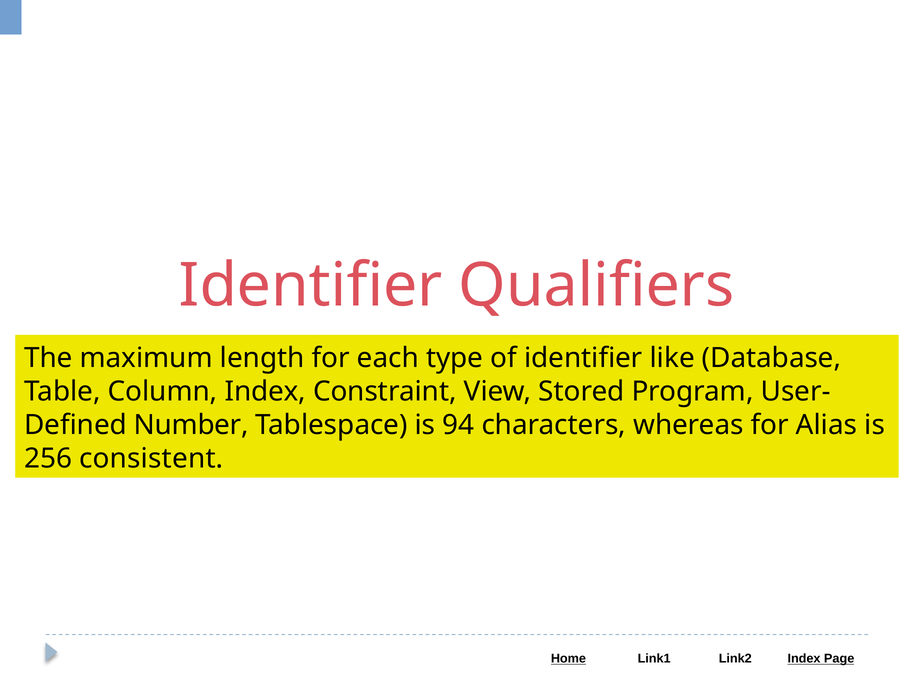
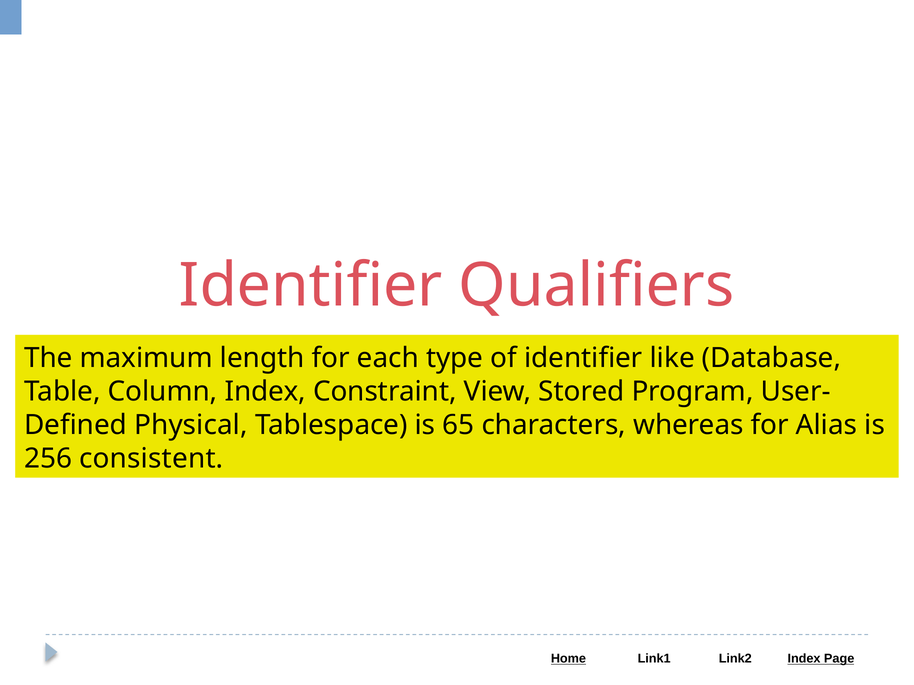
Number: Number -> Physical (191, 425)
94: 94 -> 65 (458, 425)
